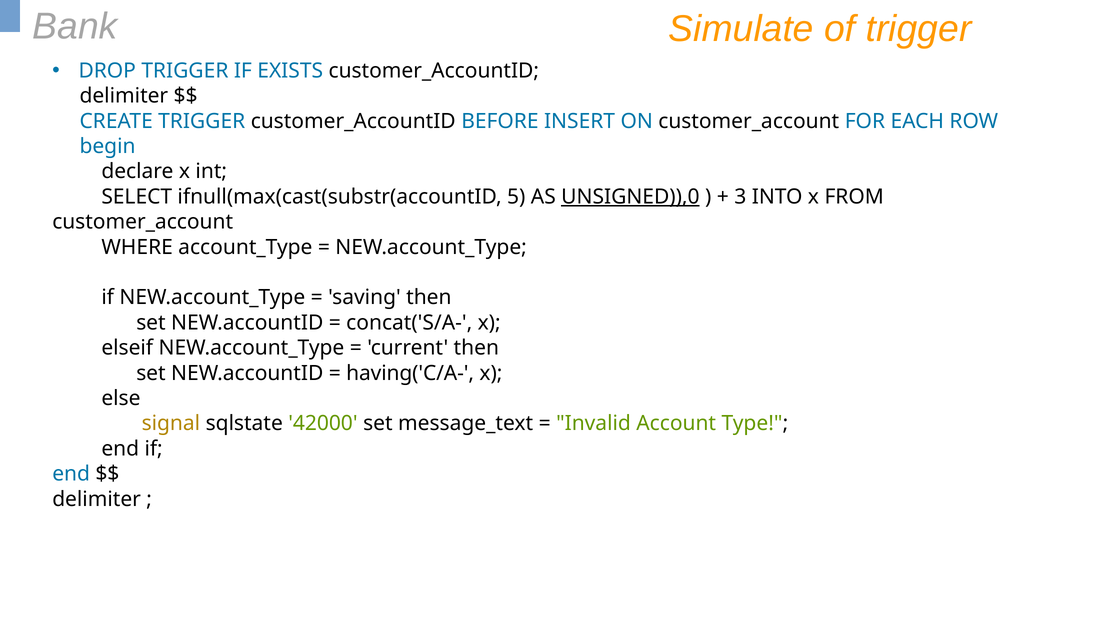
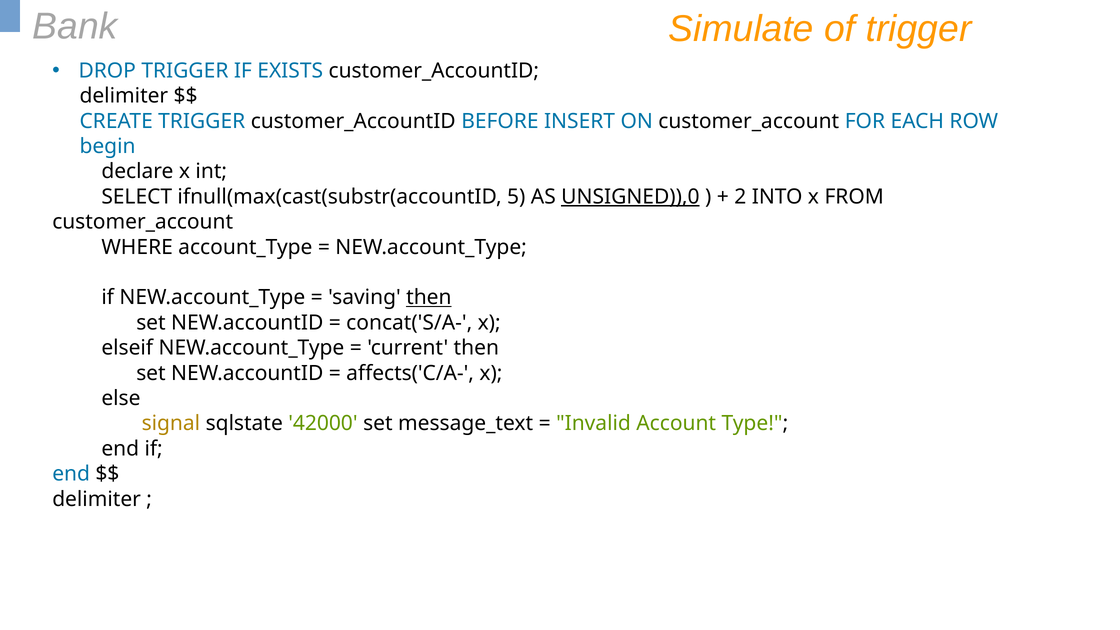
3: 3 -> 2 (740, 197)
then underline: none -> present (429, 298)
having('C/A-: having('C/A- -> affects('C/A- (410, 373)
